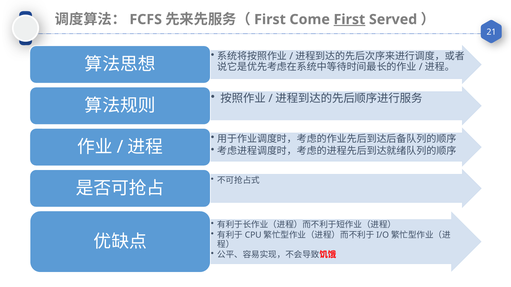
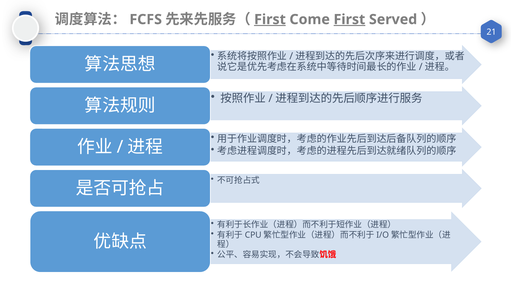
First underline: none -> present (270, 19)
